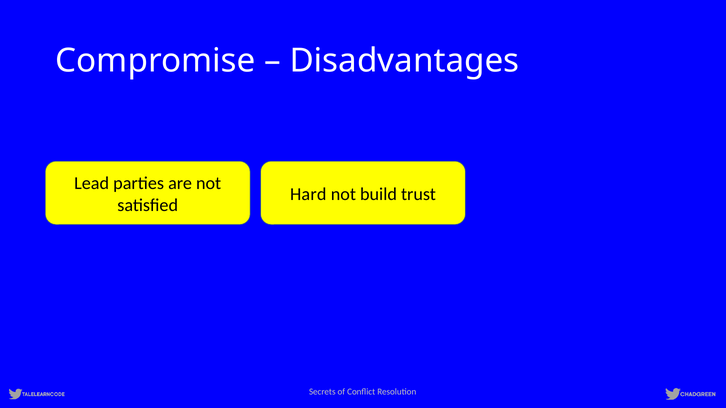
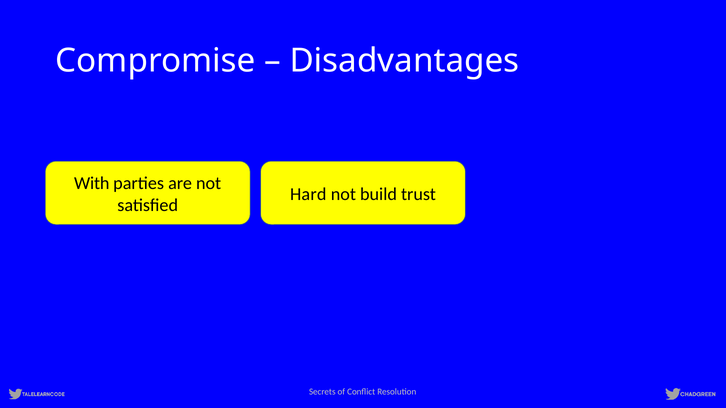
Lead: Lead -> With (92, 183)
